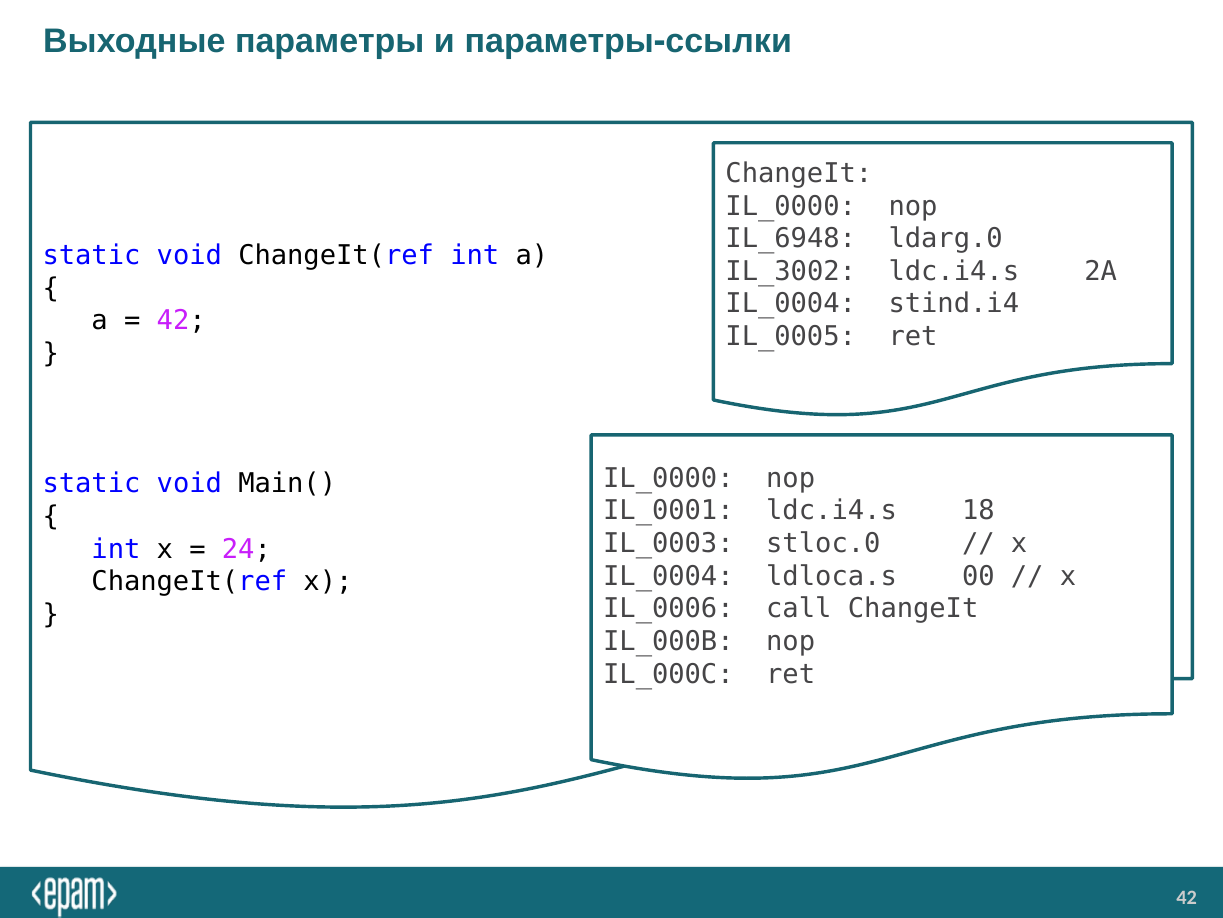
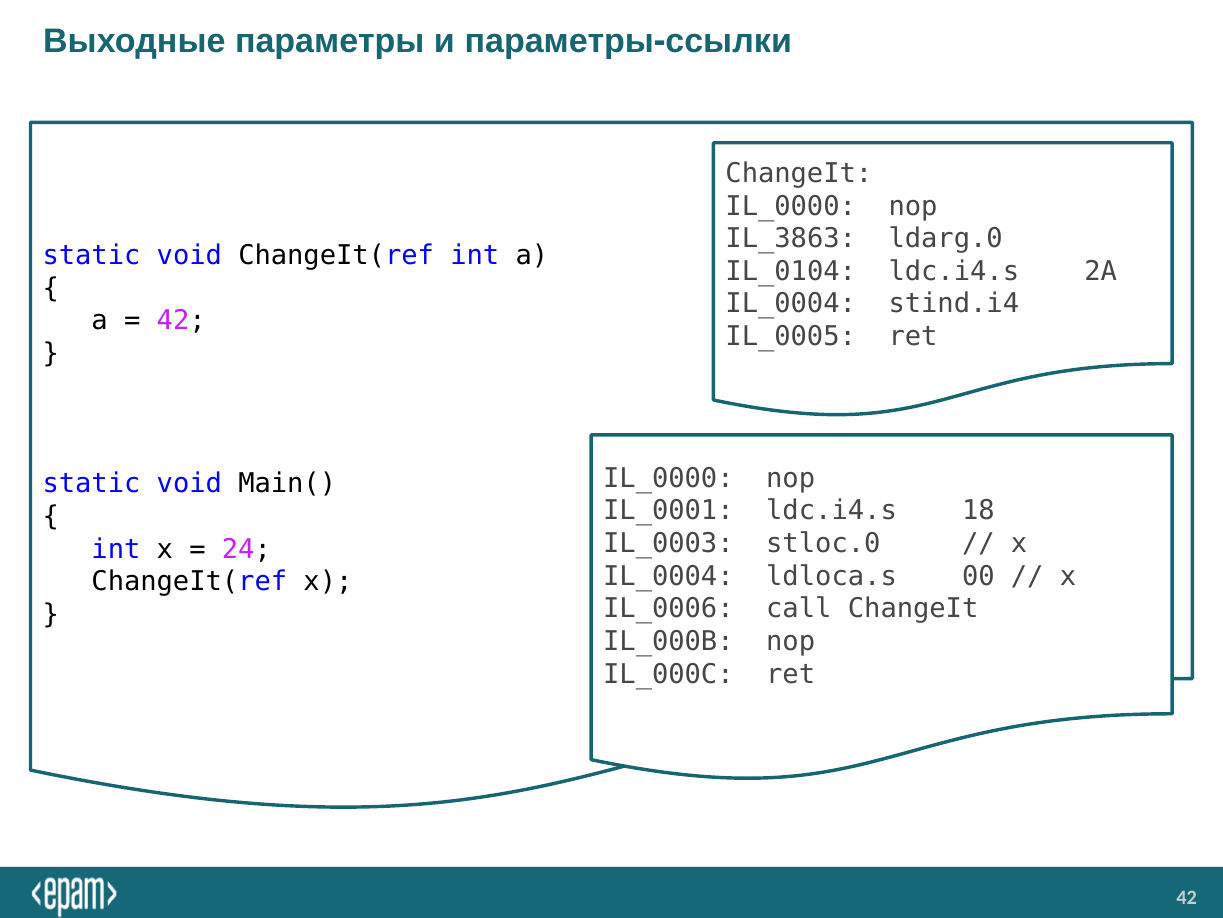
IL_6948: IL_6948 -> IL_3863 (791, 239)
IL_3002: IL_3002 -> IL_0104 (791, 271)
